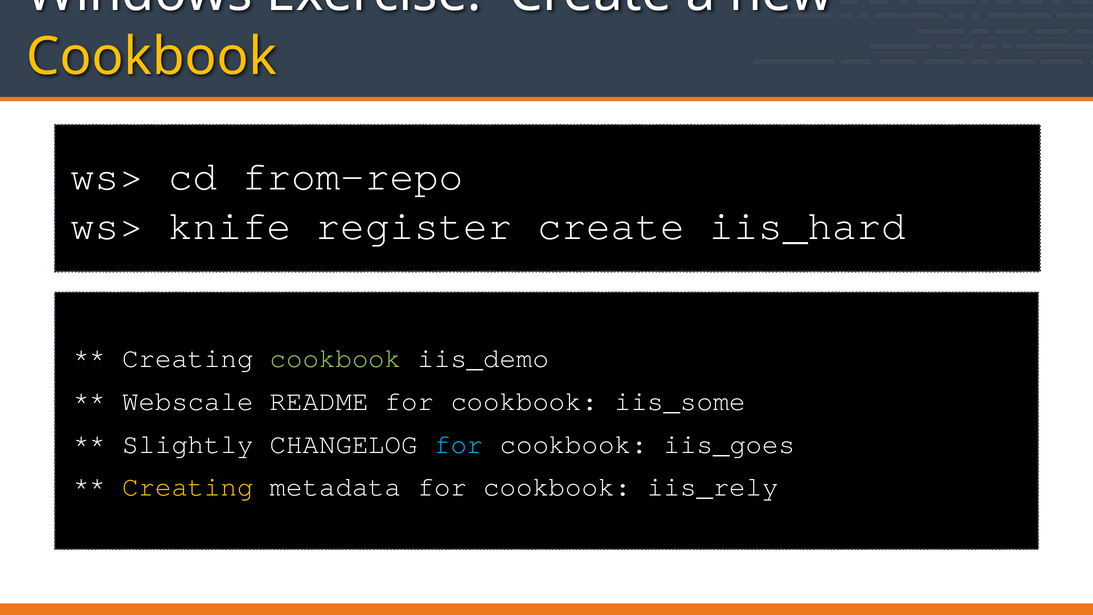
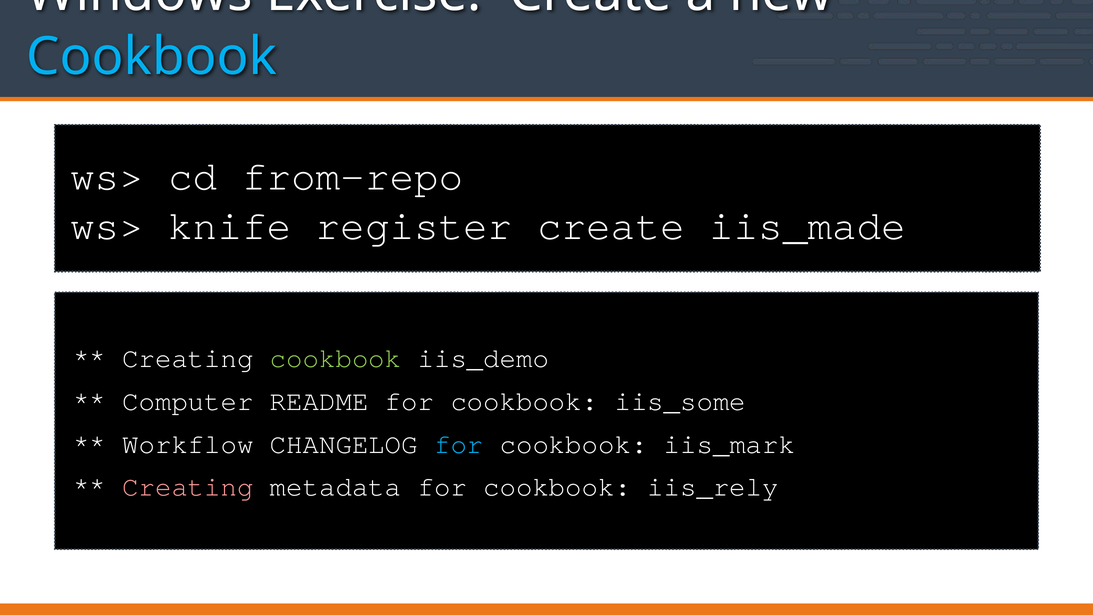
Cookbook colour: yellow -> light blue (152, 57)
iis_hard: iis_hard -> iis_made (808, 226)
Webscale: Webscale -> Computer (188, 401)
Slightly: Slightly -> Workflow (188, 444)
iis_goes: iis_goes -> iis_mark (729, 444)
Creating colour: yellow -> pink (188, 487)
